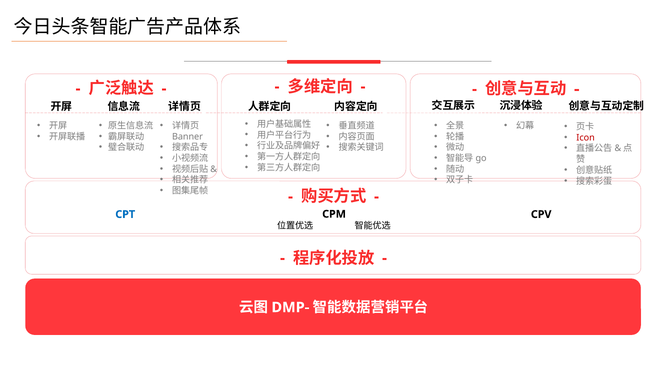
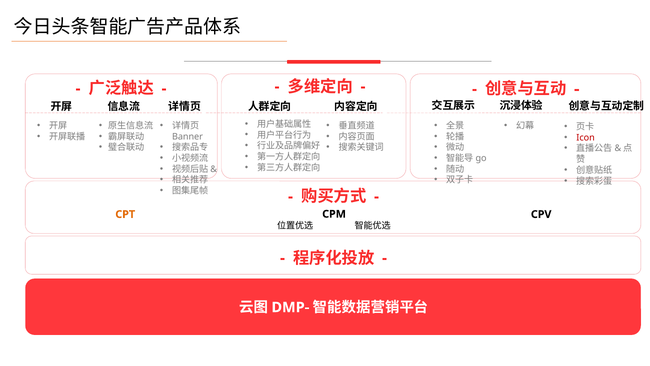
CPT colour: blue -> orange (125, 214)
